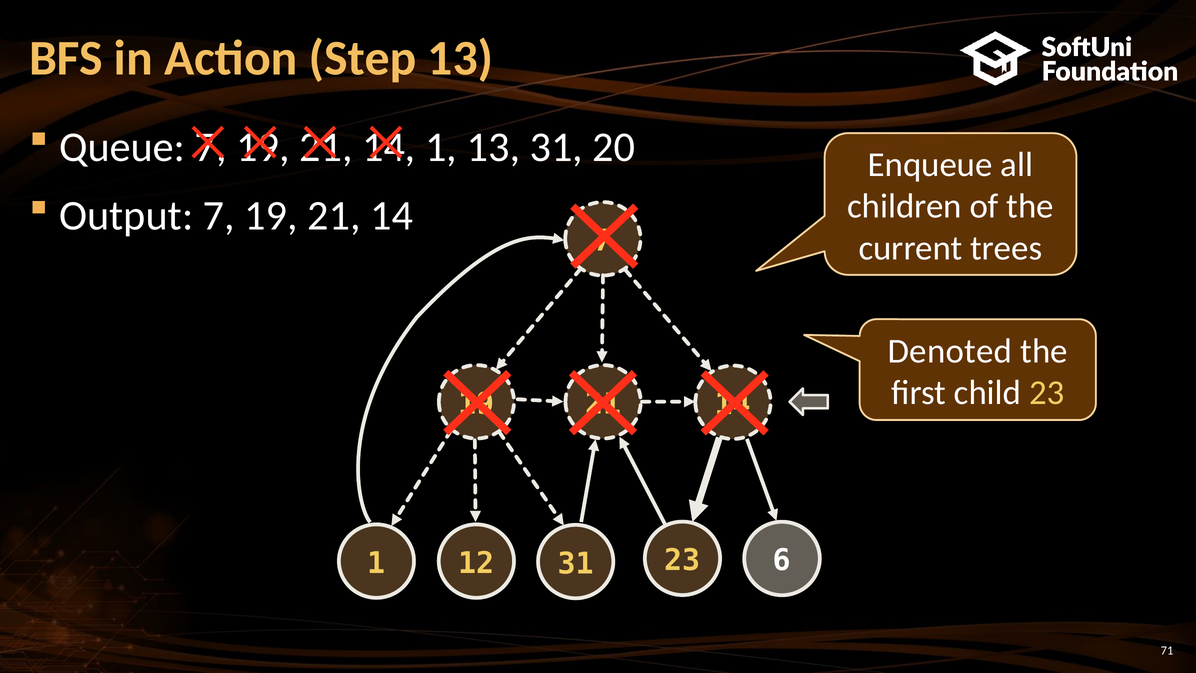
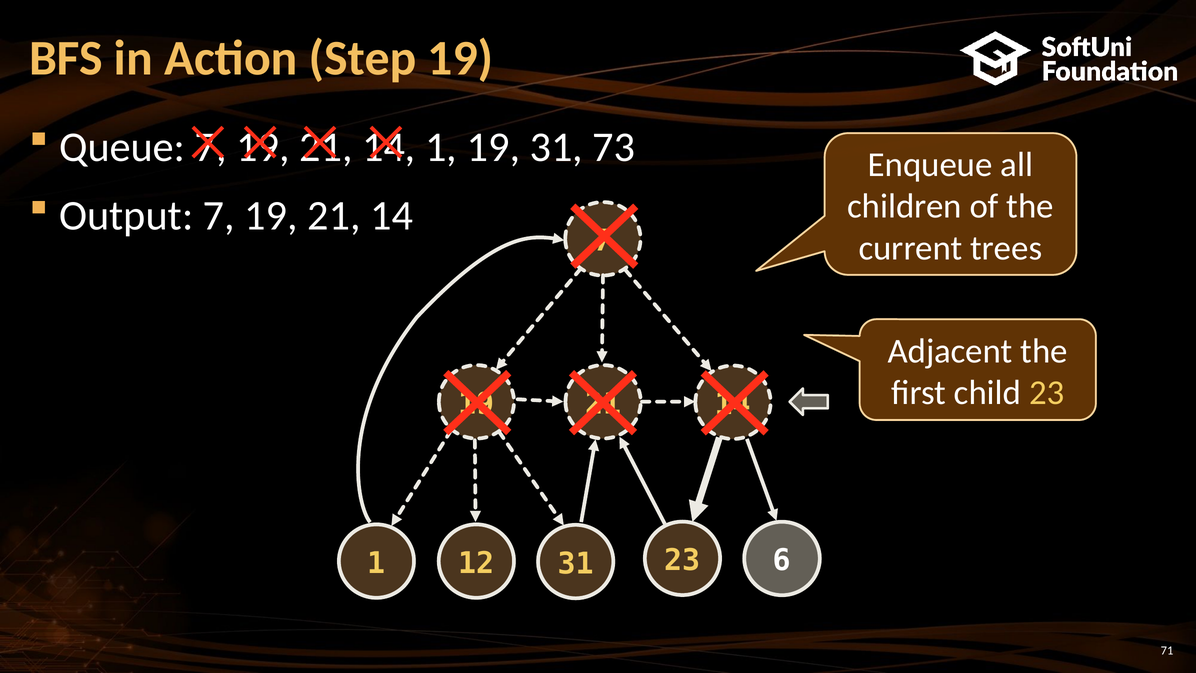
Step 13: 13 -> 19 (460, 58)
1 13: 13 -> 19 (493, 147)
20: 20 -> 73 (614, 147)
Denoted: Denoted -> Adjacent (950, 351)
